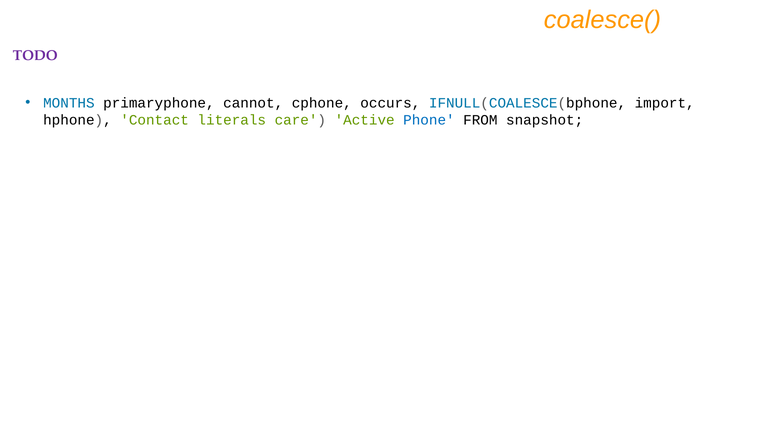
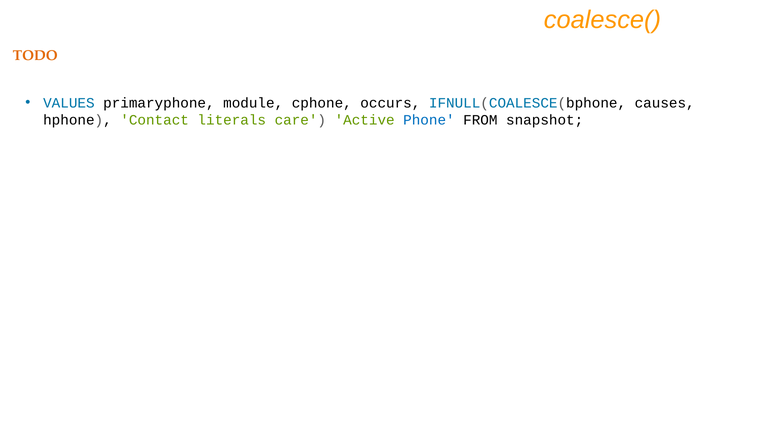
TODO colour: purple -> orange (35, 56)
MONTHS: MONTHS -> VALUES (69, 103)
cannot: cannot -> module (253, 103)
import: import -> causes (665, 103)
